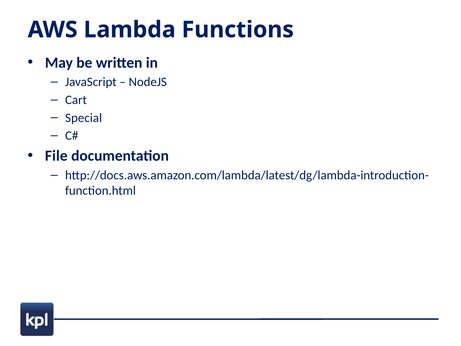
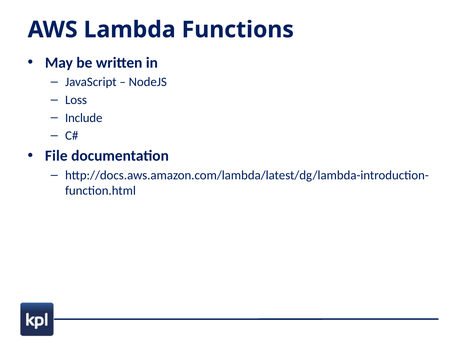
Cart: Cart -> Loss (76, 100)
Special: Special -> Include (84, 118)
